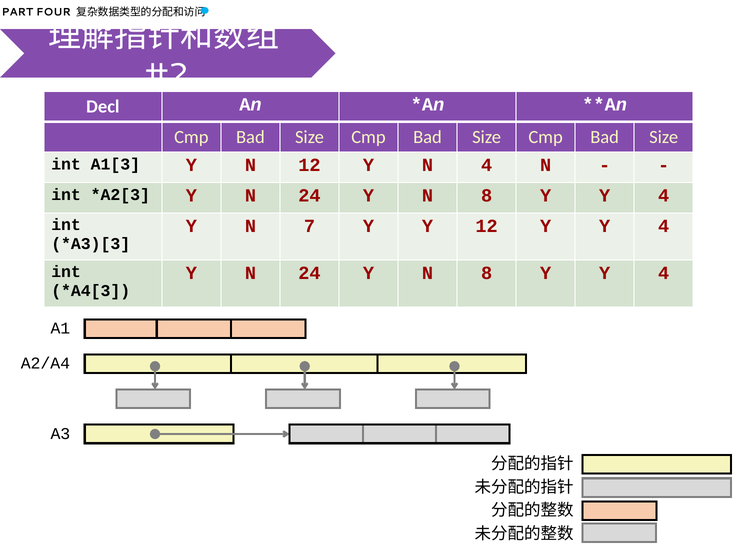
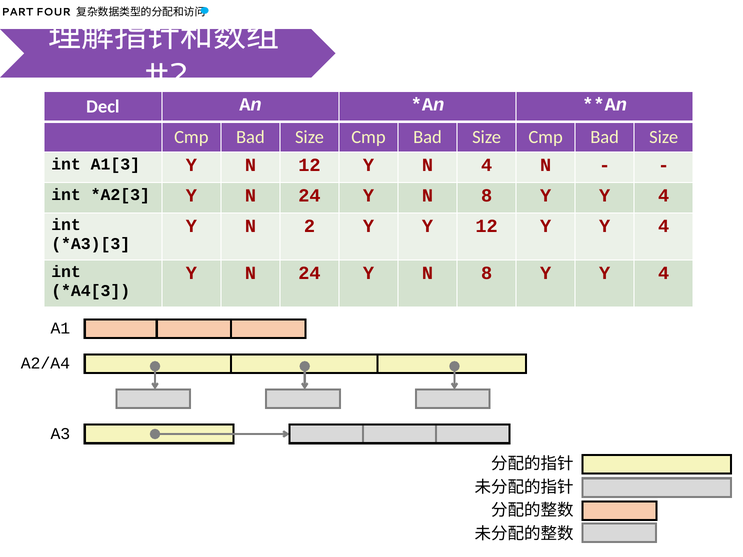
7: 7 -> 2 (310, 226)
